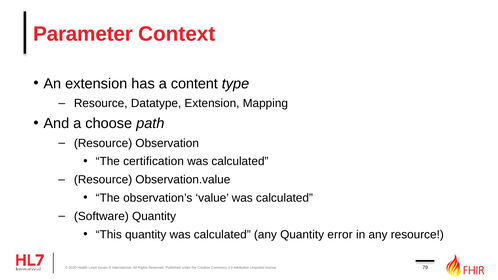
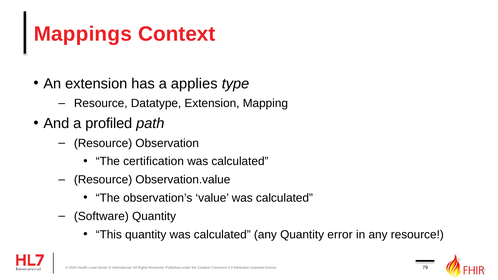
Parameter: Parameter -> Mappings (83, 34)
content: content -> applies (194, 84)
choose: choose -> profiled (109, 124)
